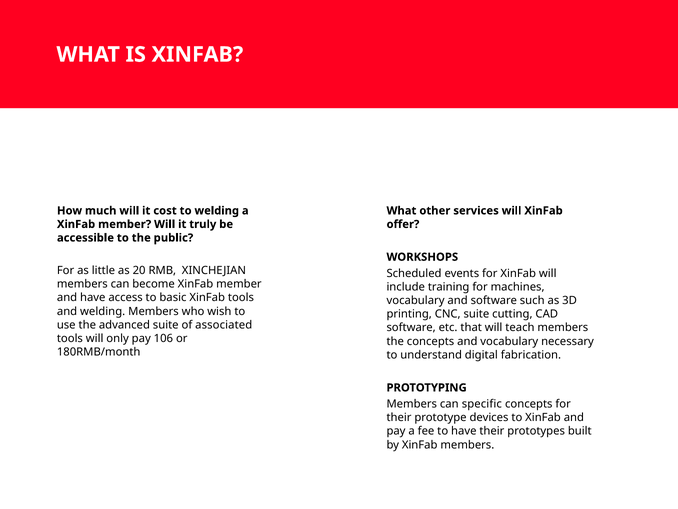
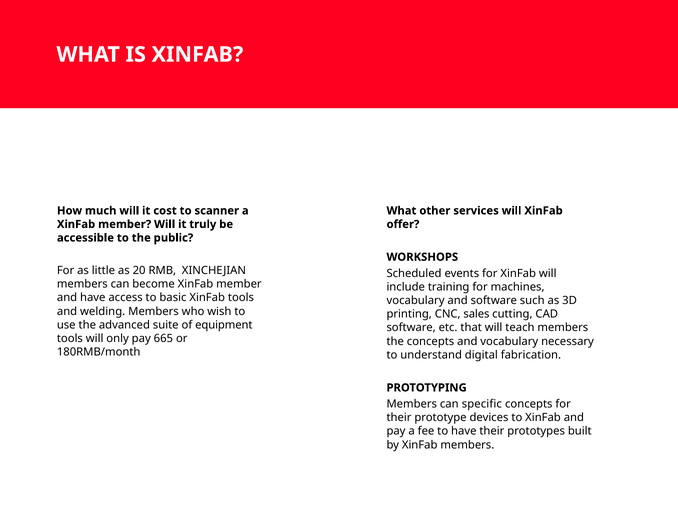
to welding: welding -> scanner (217, 210)
CNC suite: suite -> sales (476, 314)
associated: associated -> equipment (224, 325)
106: 106 -> 665 (163, 338)
